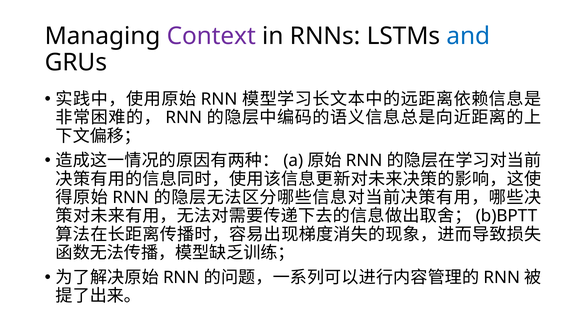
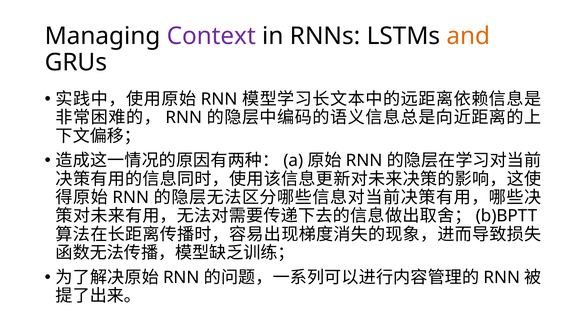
and colour: blue -> orange (468, 36)
